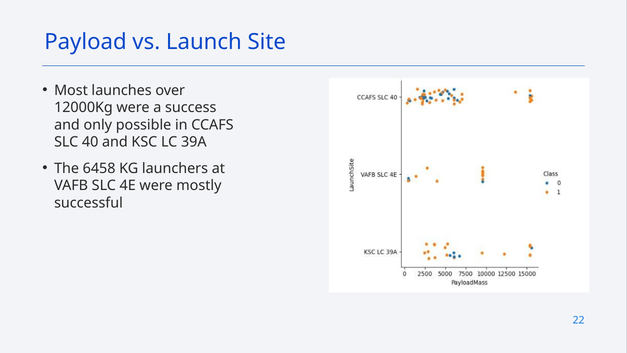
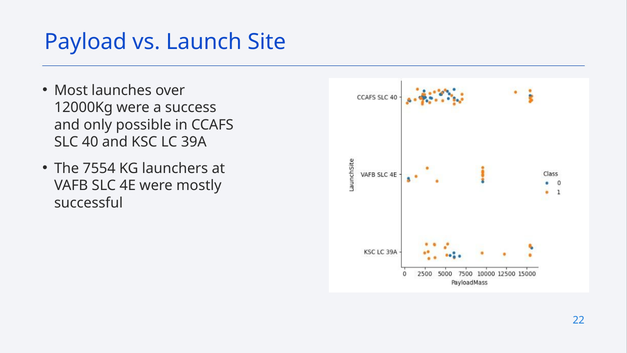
6458: 6458 -> 7554 (99, 168)
